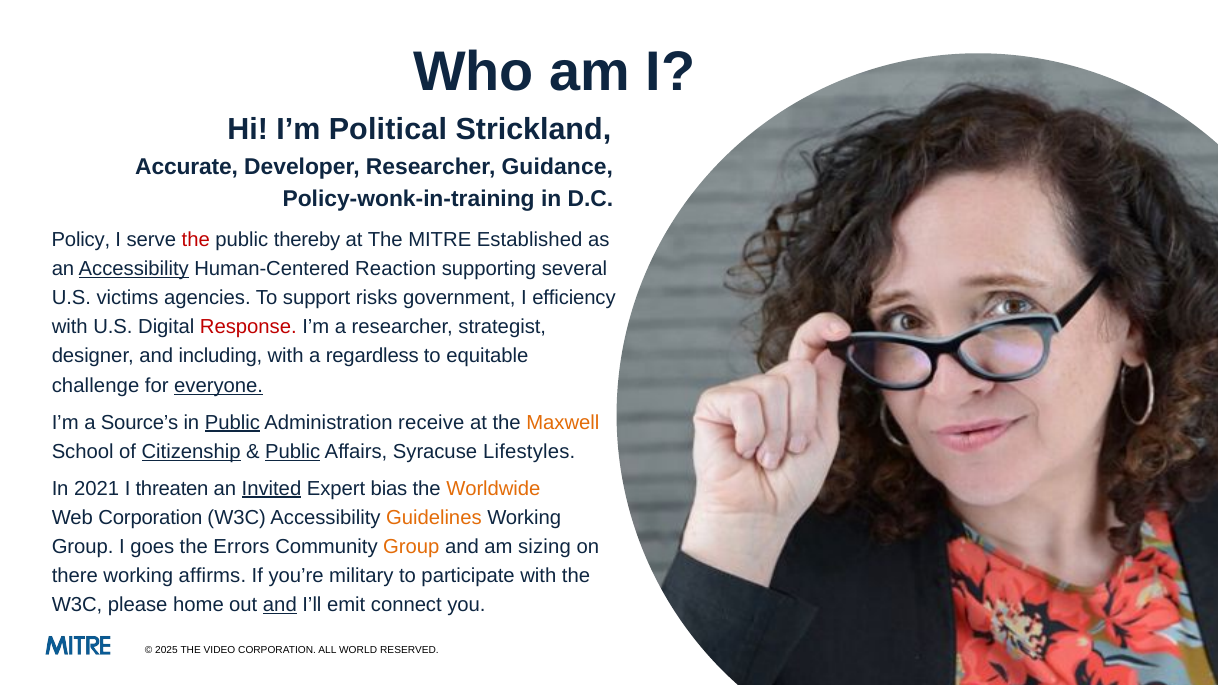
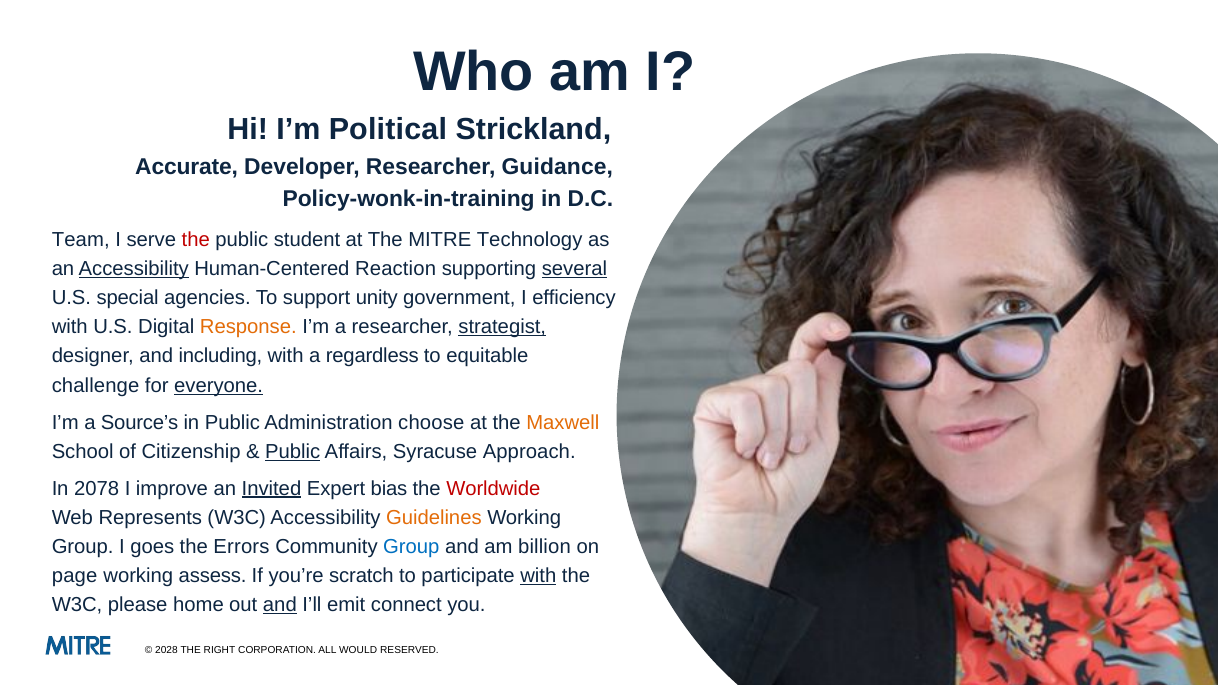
Policy: Policy -> Team (81, 240)
thereby: thereby -> student (307, 240)
Established: Established -> Technology (530, 240)
several underline: none -> present (574, 269)
victims: victims -> special (128, 298)
risks: risks -> unity (377, 298)
Response colour: red -> orange (248, 327)
strategist underline: none -> present (502, 327)
Public underline: present -> none (232, 422)
receive: receive -> choose (431, 422)
Citizenship underline: present -> none (191, 452)
Lifestyles: Lifestyles -> Approach (529, 452)
2021: 2021 -> 2078 (97, 488)
threaten: threaten -> improve (172, 488)
Worldwide colour: orange -> red (493, 488)
Web Corporation: Corporation -> Represents (150, 518)
Group colour: orange -> blue (411, 547)
sizing: sizing -> billion (544, 547)
there: there -> page (75, 576)
affirms: affirms -> assess (213, 576)
military: military -> scratch (361, 576)
with underline: none -> present (538, 576)
2025: 2025 -> 2028 (166, 651)
VIDEO: VIDEO -> RIGHT (219, 651)
WORLD: WORLD -> WOULD (358, 651)
